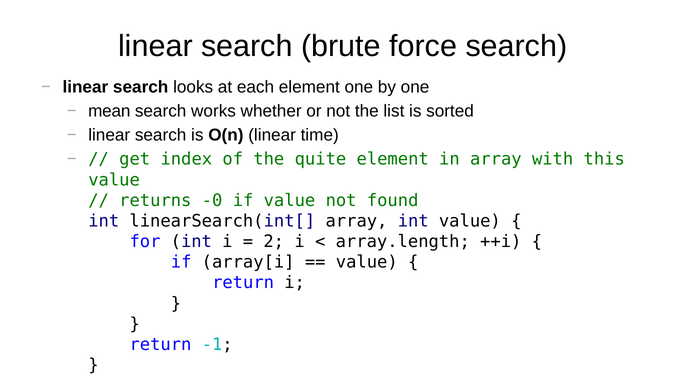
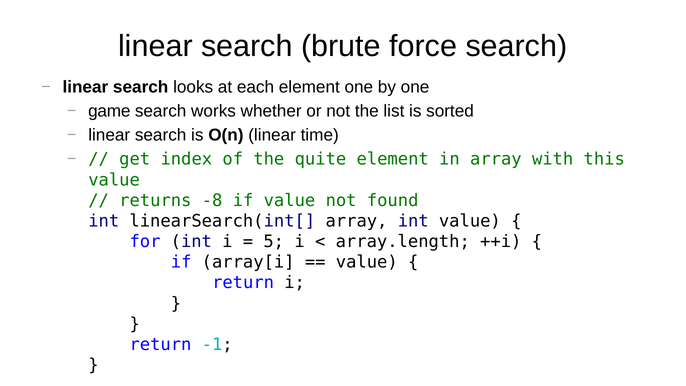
mean: mean -> game (109, 111)
-0: -0 -> -8 (212, 200)
2: 2 -> 5 (274, 242)
